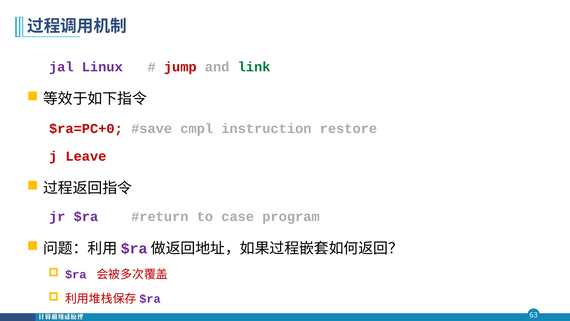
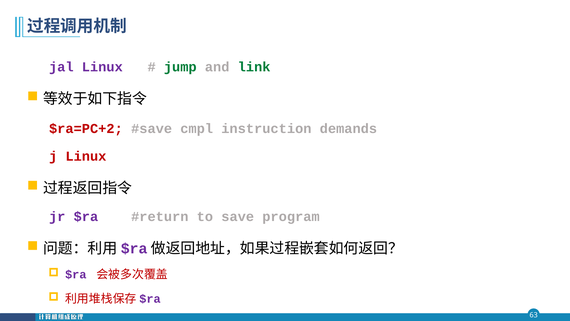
jump colour: red -> green (180, 67)
$ra=PC+0: $ra=PC+0 -> $ra=PC+2 (86, 129)
restore: restore -> demands (348, 129)
j Leave: Leave -> Linux (86, 156)
case: case -> save (238, 216)
